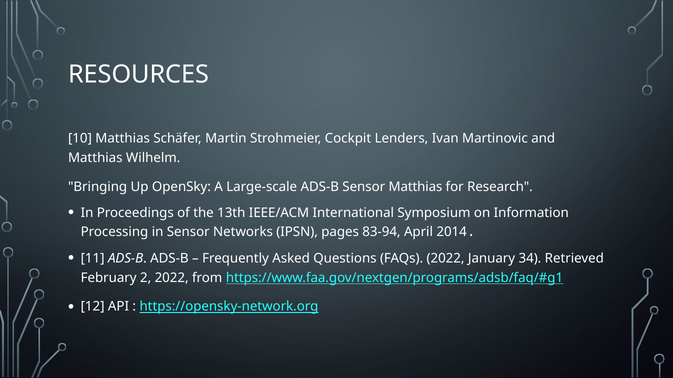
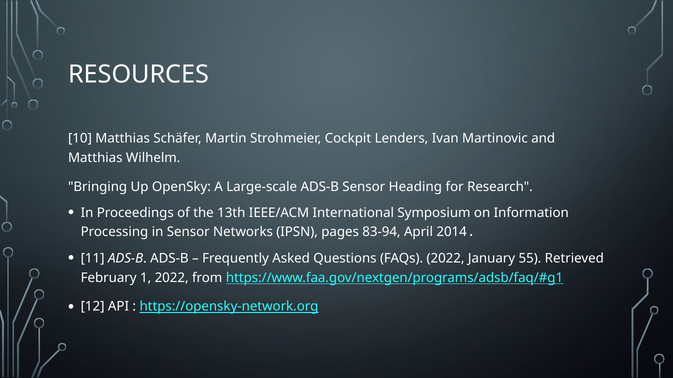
Sensor Matthias: Matthias -> Heading (415, 187)
34: 34 -> 55 (530, 259)
2: 2 -> 1 (146, 278)
